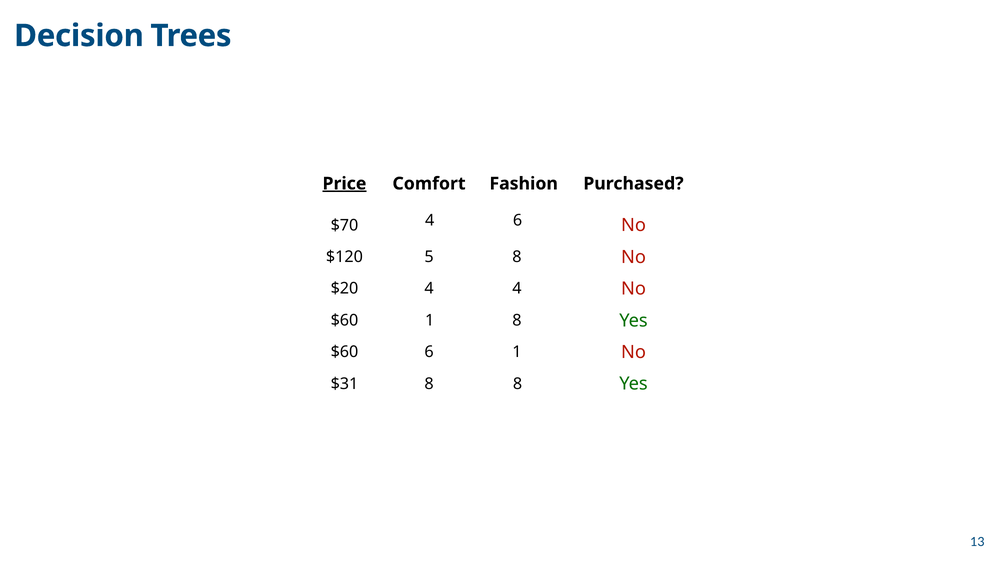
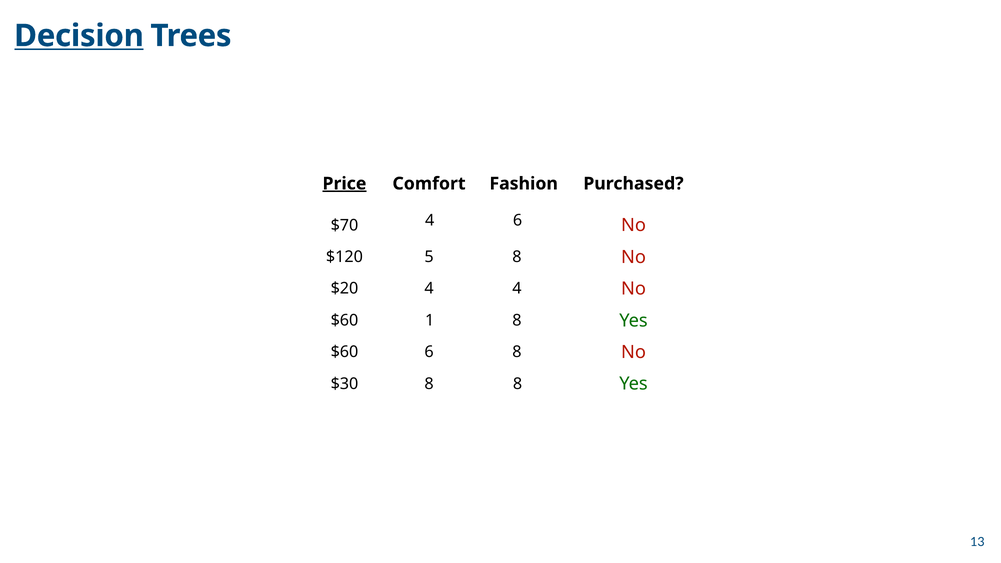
Decision underline: none -> present (79, 36)
6 1: 1 -> 8 (517, 352)
$31: $31 -> $30 (344, 384)
